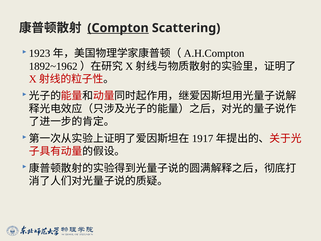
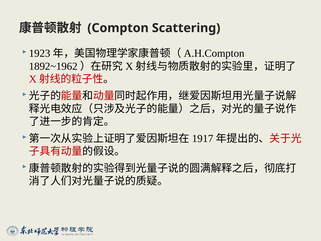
Compton underline: present -> none (118, 28)
